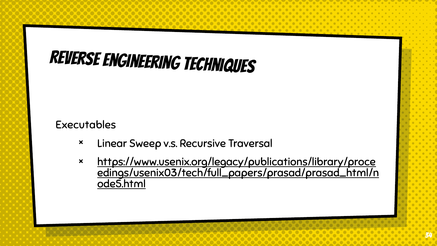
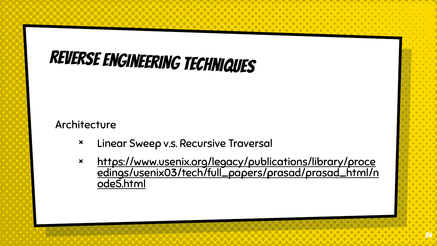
Executables: Executables -> Architecture (86, 125)
